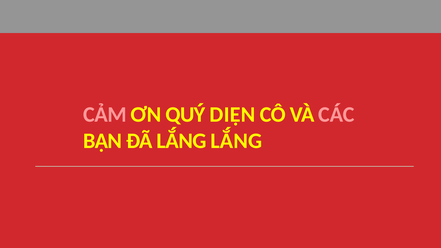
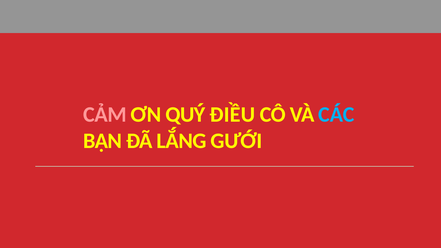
DIỆN: DIỆN -> ĐIỀU (232, 114)
CÁC colour: pink -> light blue (336, 114)
LẮNG LẮNG: LẮNG -> GƯỚI (236, 141)
